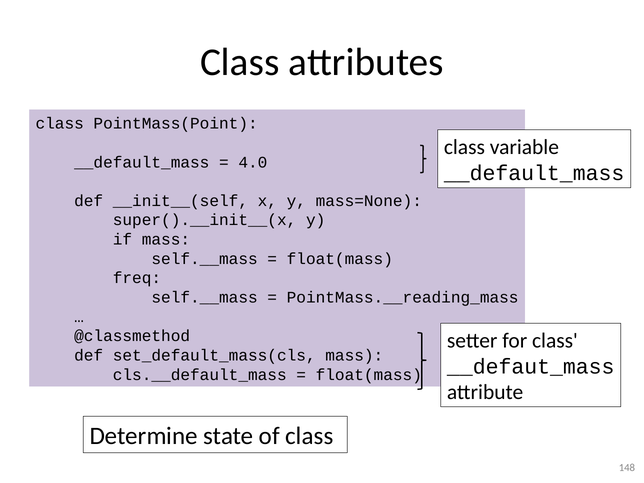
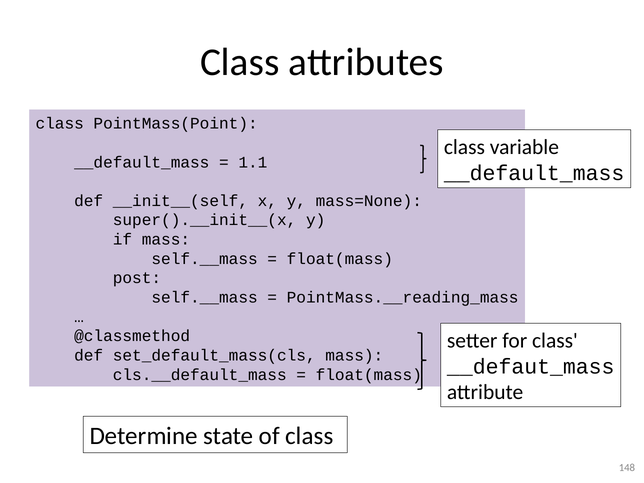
4.0: 4.0 -> 1.1 (253, 162)
freq: freq -> post (137, 278)
